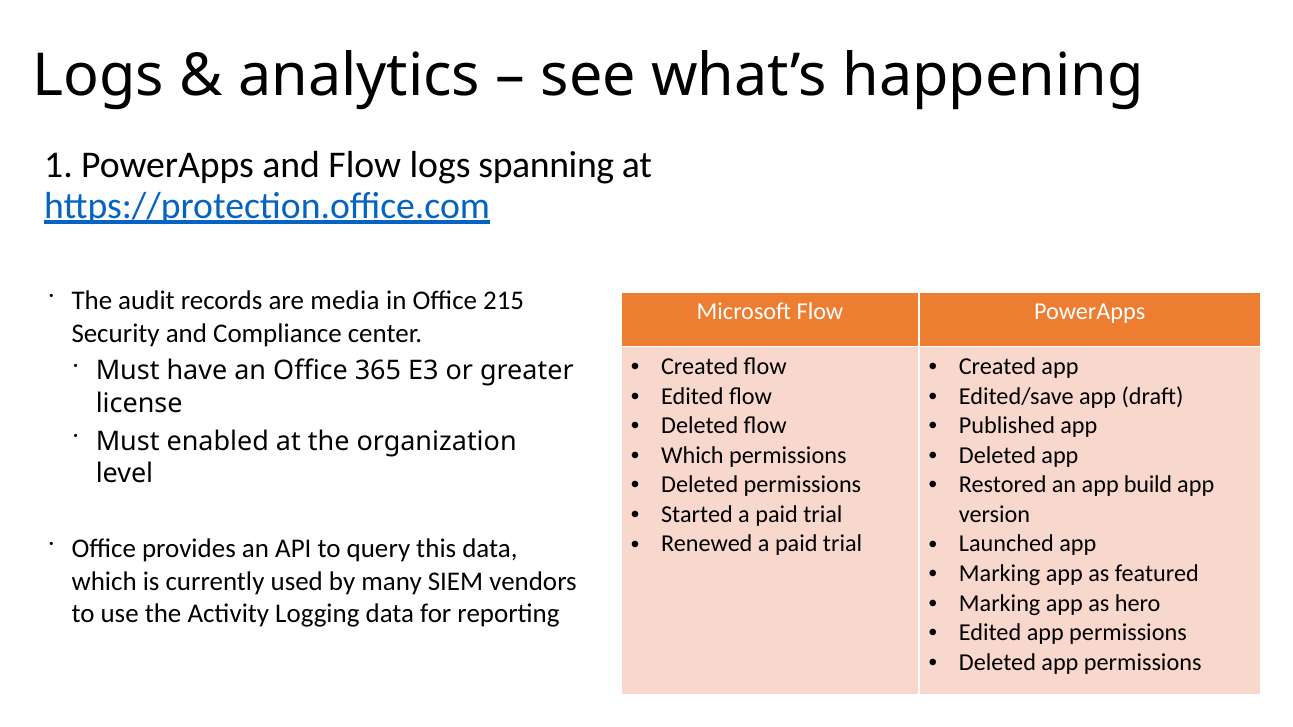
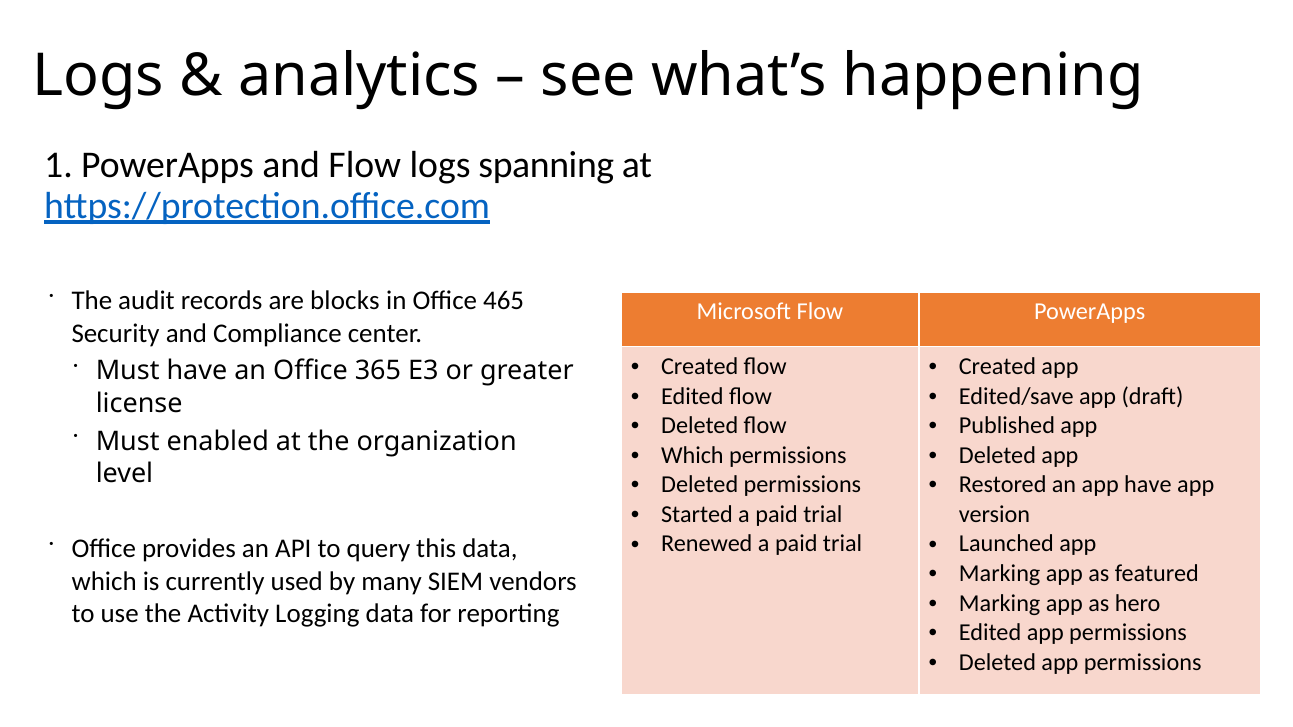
media: media -> blocks (345, 301)
215: 215 -> 465 (504, 301)
app build: build -> have (1148, 485)
